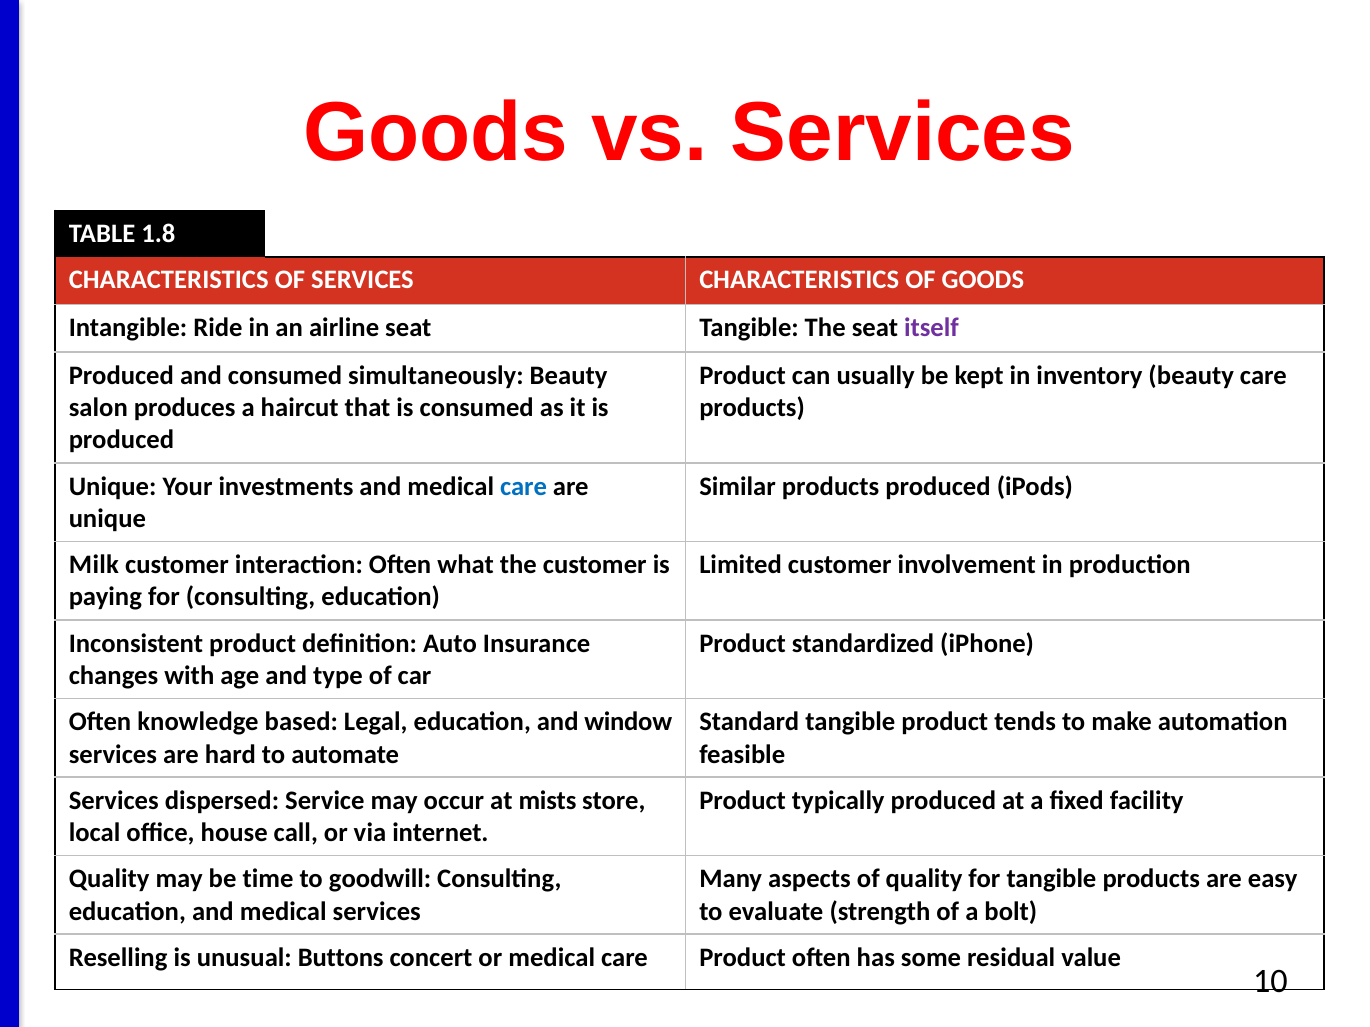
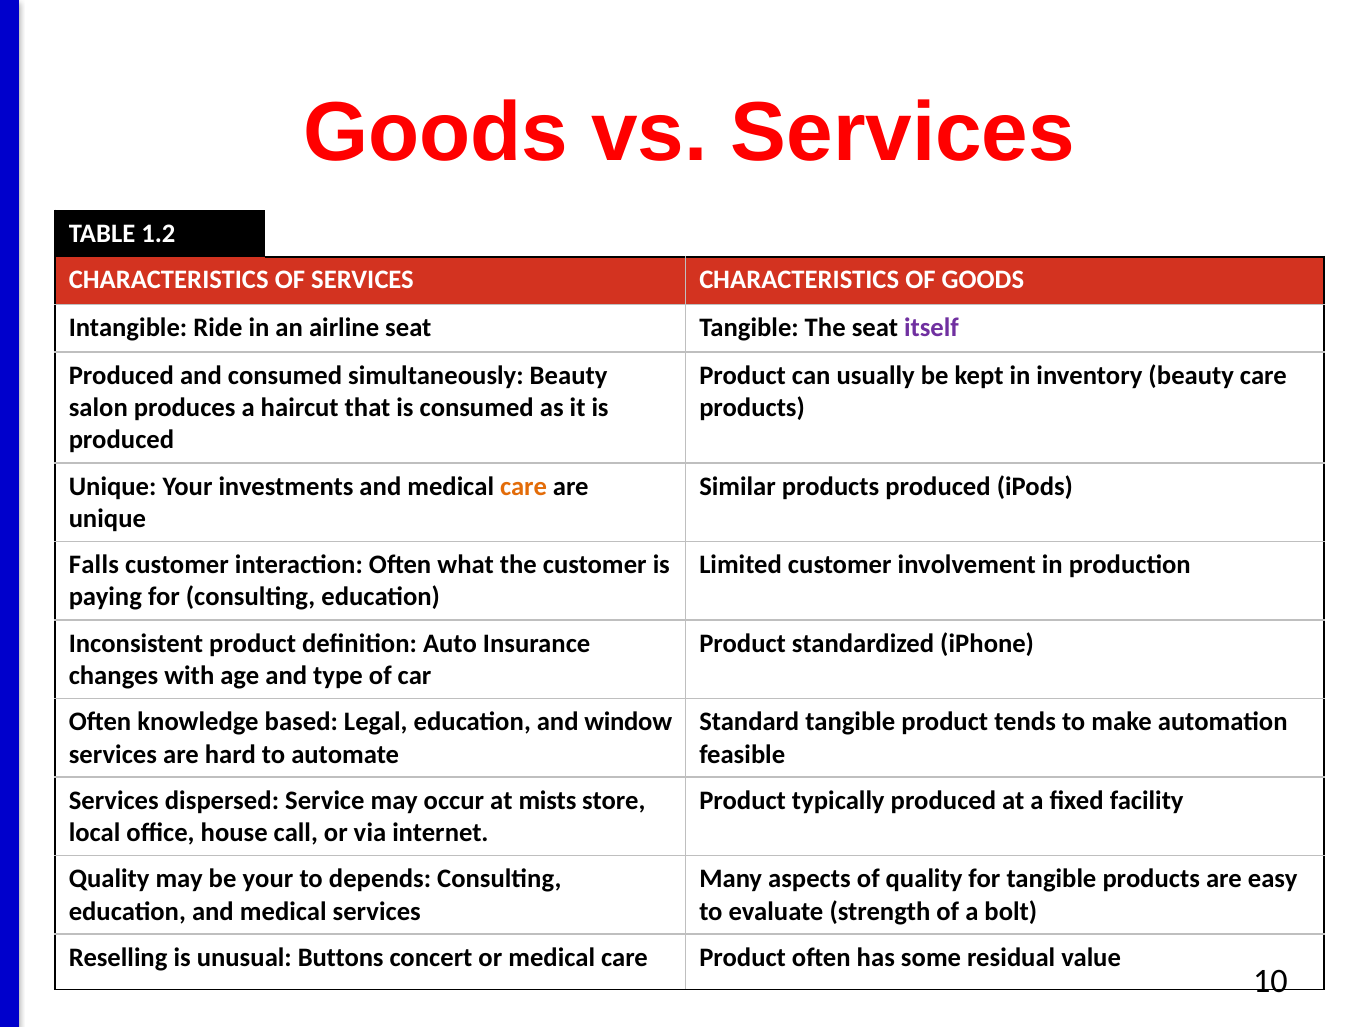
1.8: 1.8 -> 1.2 (158, 234)
care colour: blue -> orange (524, 486)
Milk: Milk -> Falls (94, 565)
be time: time -> your (268, 879)
goodwill: goodwill -> depends (380, 879)
